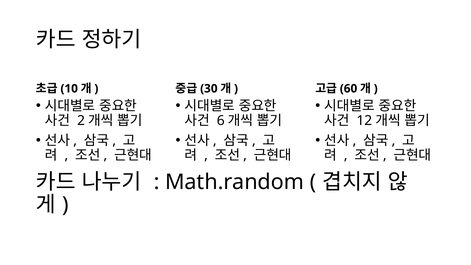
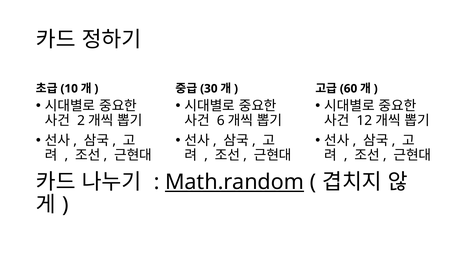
Math.random underline: none -> present (235, 182)
